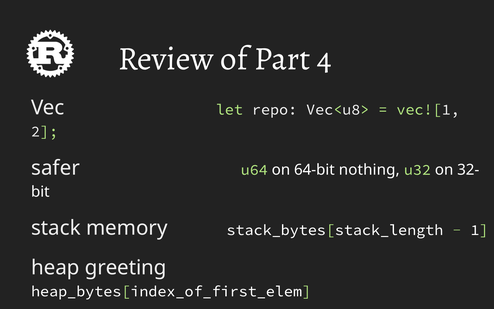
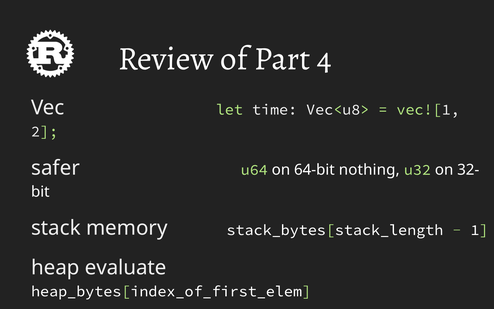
repo: repo -> time (275, 109)
greeting: greeting -> evaluate (126, 267)
